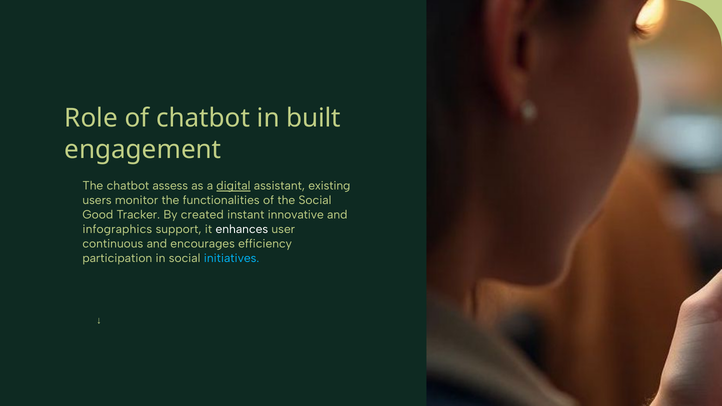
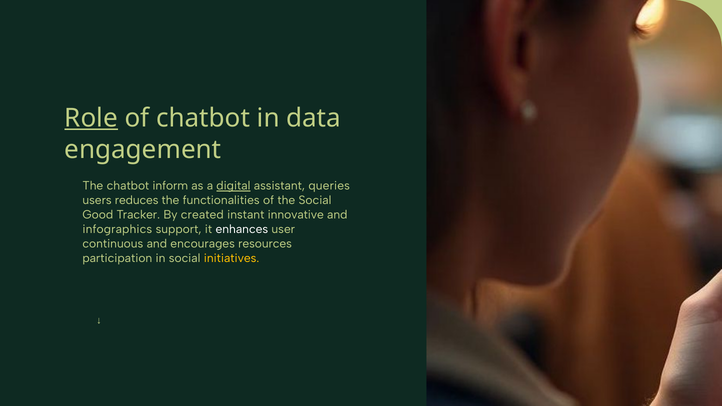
Role underline: none -> present (91, 118)
built: built -> data (314, 118)
assess: assess -> inform (170, 186)
existing: existing -> queries (329, 186)
monitor: monitor -> reduces (137, 200)
efficiency: efficiency -> resources (265, 244)
initiatives colour: light blue -> yellow (232, 258)
